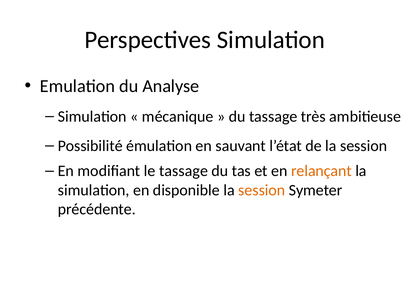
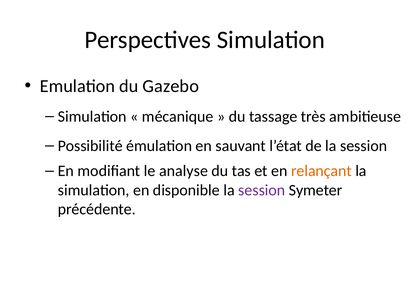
Analyse: Analyse -> Gazebo (171, 86)
le tassage: tassage -> analyse (184, 171)
session colour: orange -> purple (262, 190)
